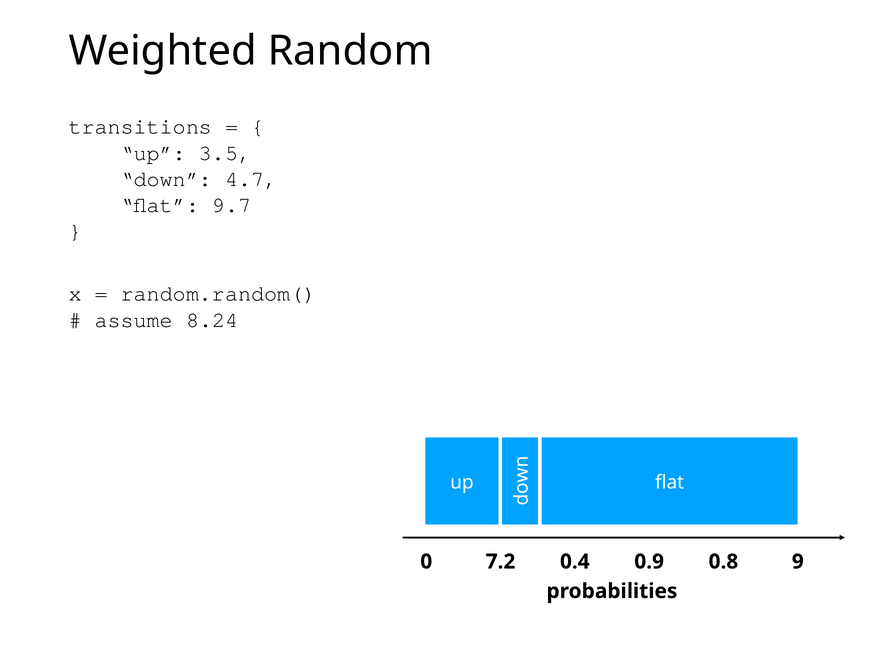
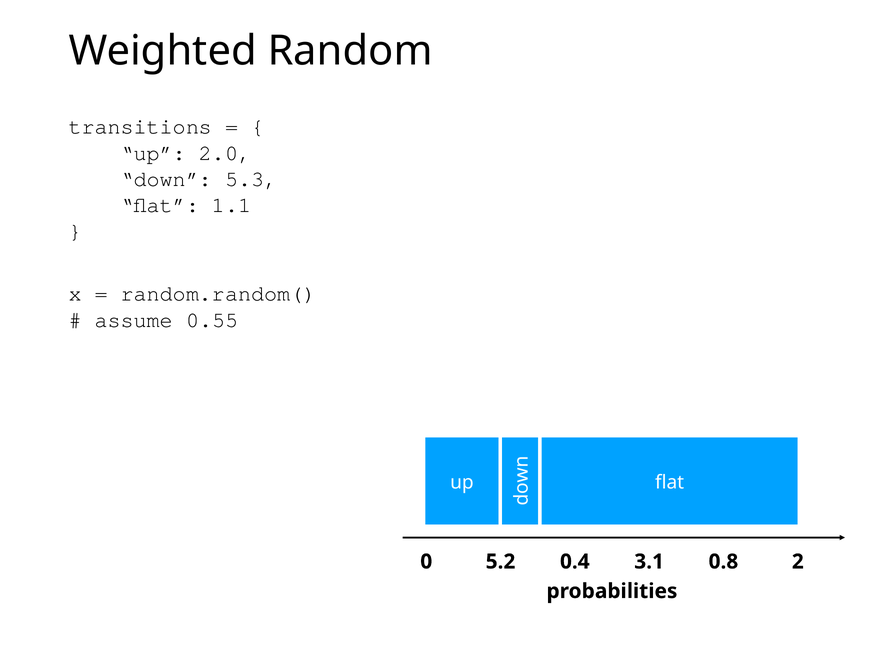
3.5: 3.5 -> 2.0 (225, 153)
4.7: 4.7 -> 5.3 (251, 179)
9.7: 9.7 -> 1.1 (232, 205)
8.24: 8.24 -> 0.55 (212, 320)
7.2: 7.2 -> 5.2 (501, 562)
0.9: 0.9 -> 3.1 (649, 562)
9: 9 -> 2 (798, 562)
